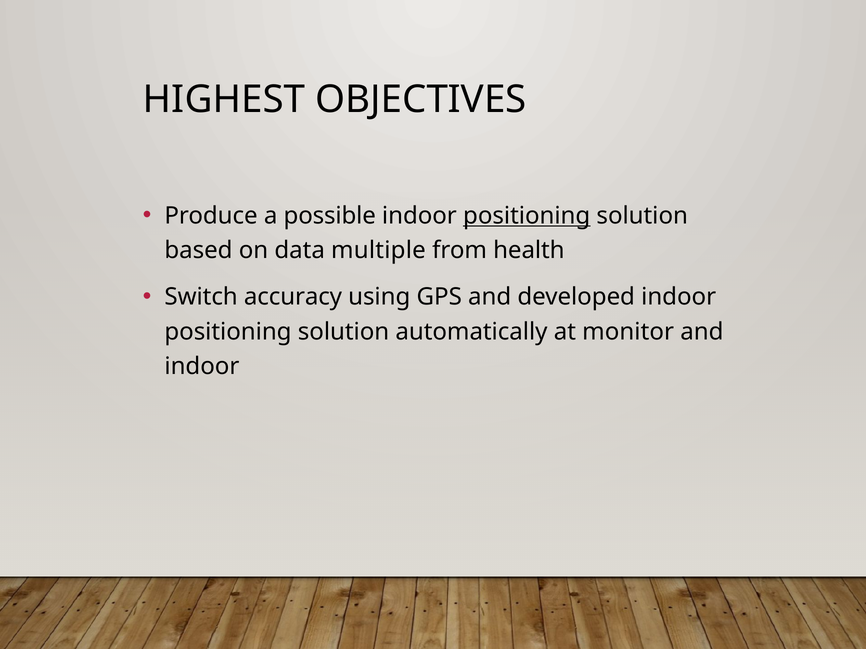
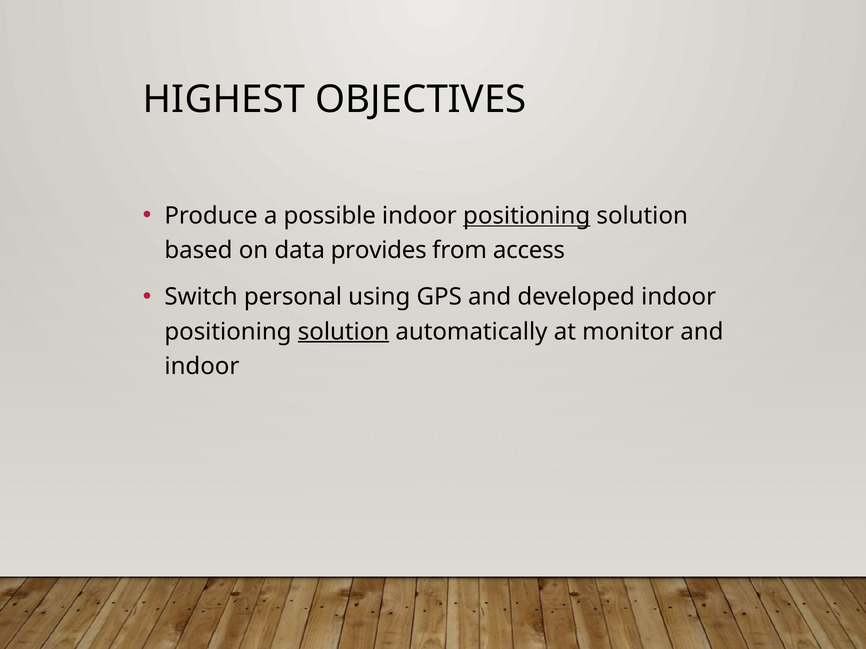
multiple: multiple -> provides (379, 251)
health: health -> access (529, 251)
accuracy: accuracy -> personal (293, 297)
solution underline: none -> present (344, 332)
